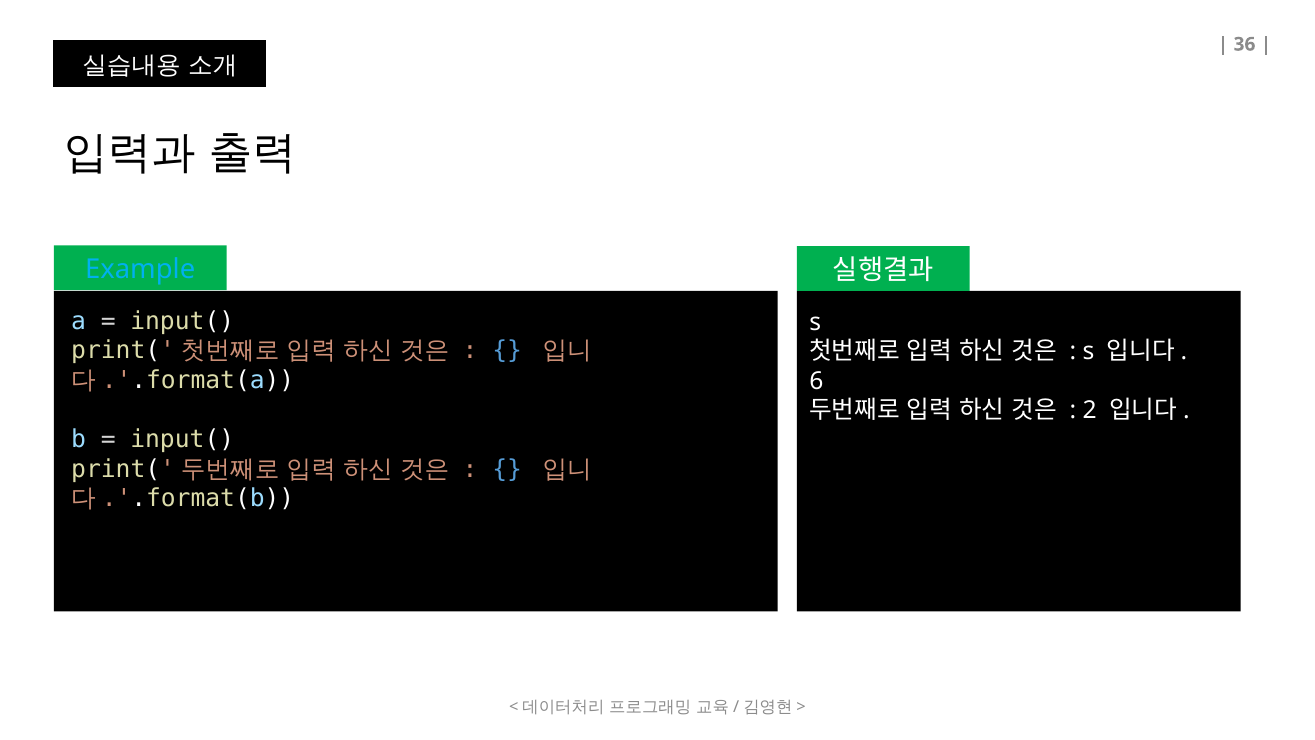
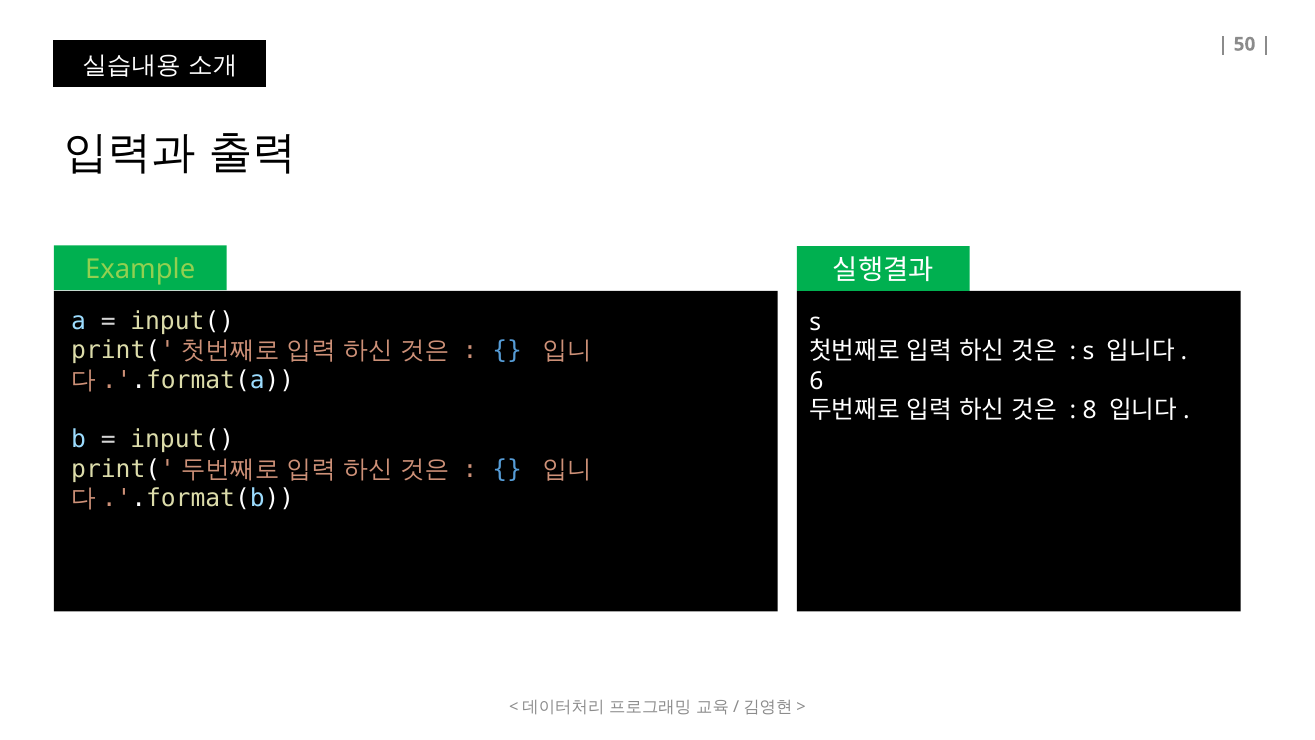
36: 36 -> 50 (1245, 44)
Example colour: light blue -> light green (140, 270)
2: 2 -> 8 (1090, 411)
